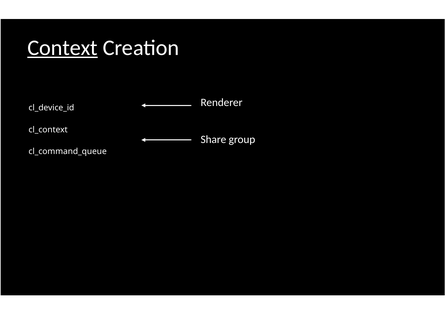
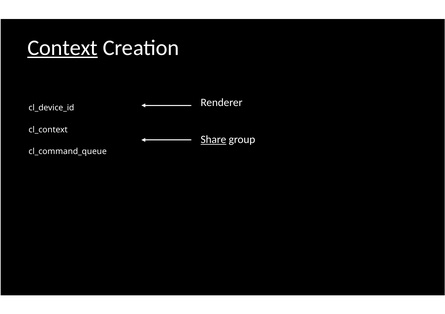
Share underline: none -> present (213, 140)
